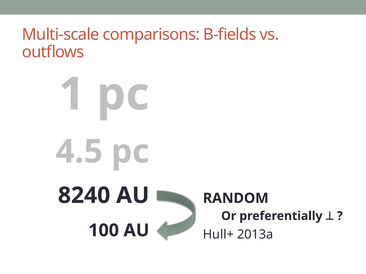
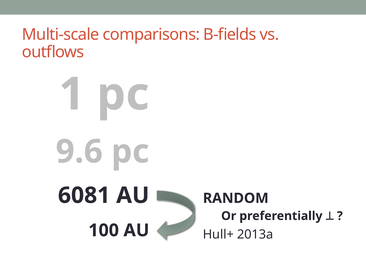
4.5: 4.5 -> 9.6 (79, 152)
8240: 8240 -> 6081 (84, 196)
